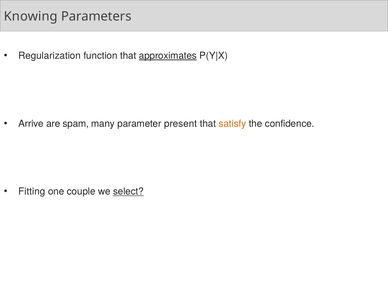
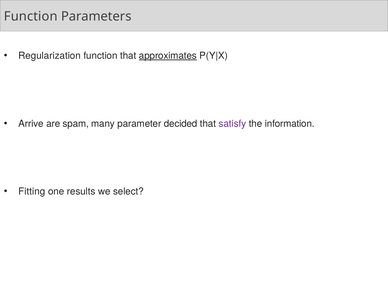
Knowing: Knowing -> Function (31, 16)
present: present -> decided (181, 124)
satisfy colour: orange -> purple (232, 124)
confidence: confidence -> information (290, 124)
couple: couple -> results (81, 192)
select underline: present -> none (128, 192)
